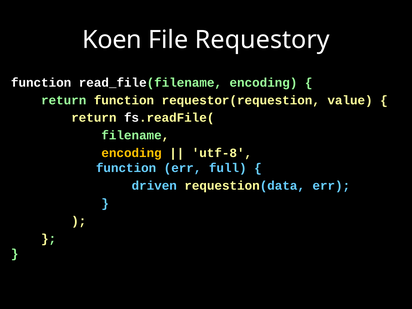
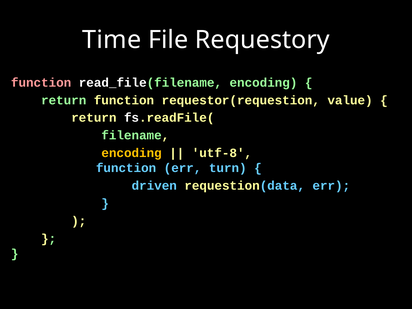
Koen: Koen -> Time (112, 40)
function colour: white -> pink (41, 83)
full: full -> turn (228, 168)
